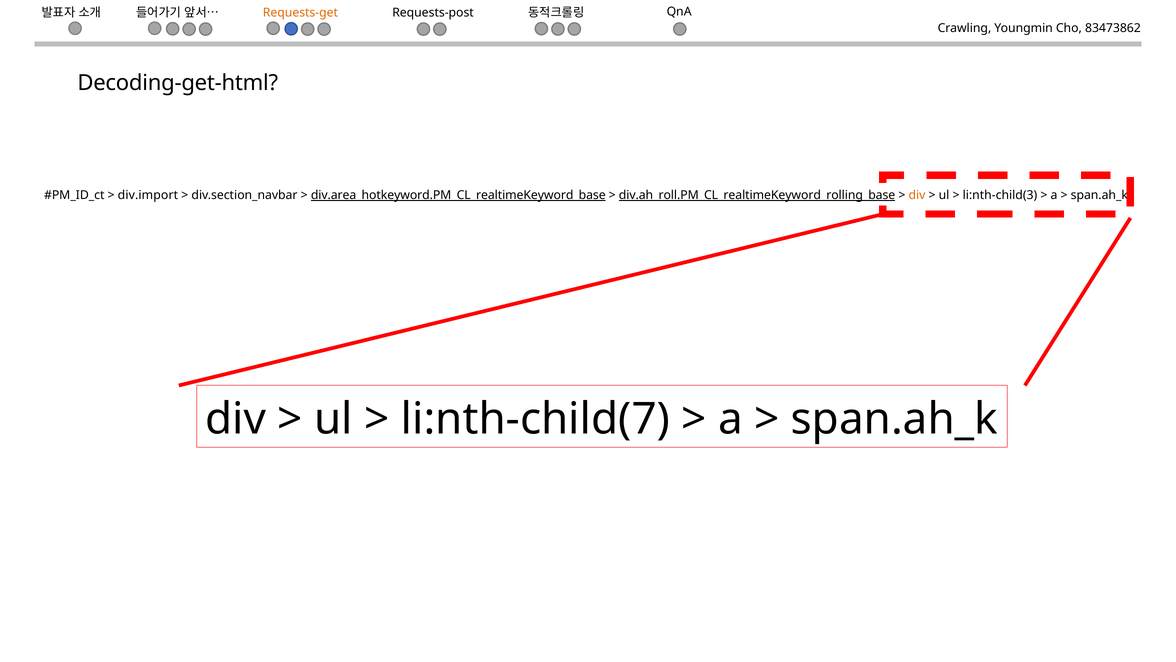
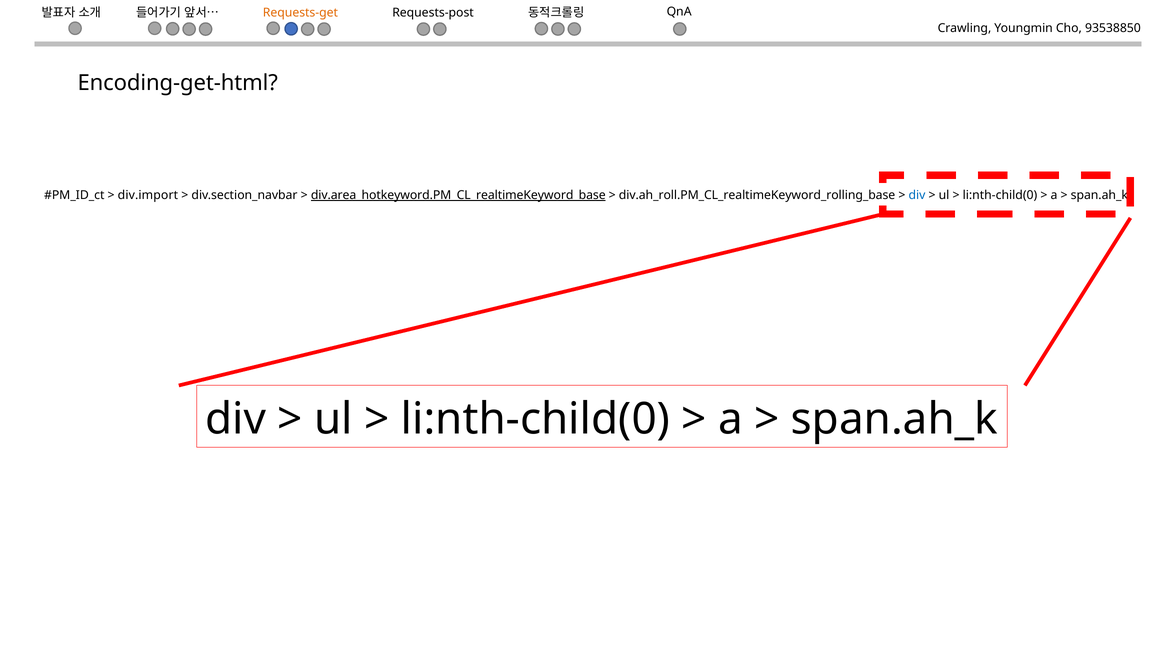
83473862: 83473862 -> 93538850 (1113, 28)
Decoding-get-html: Decoding-get-html -> Encoding-get-html (178, 83)
div.ah_roll.PM_CL_realtimeKeyword_rolling_base underline: present -> none (757, 195)
div colour: orange -> blue (917, 195)
li:nth-child(3: li:nth-child(3 -> li:nth-child(0 (1000, 195)
li:nth-child(7: li:nth-child(7 -> li:nth-child(0 (535, 419)
